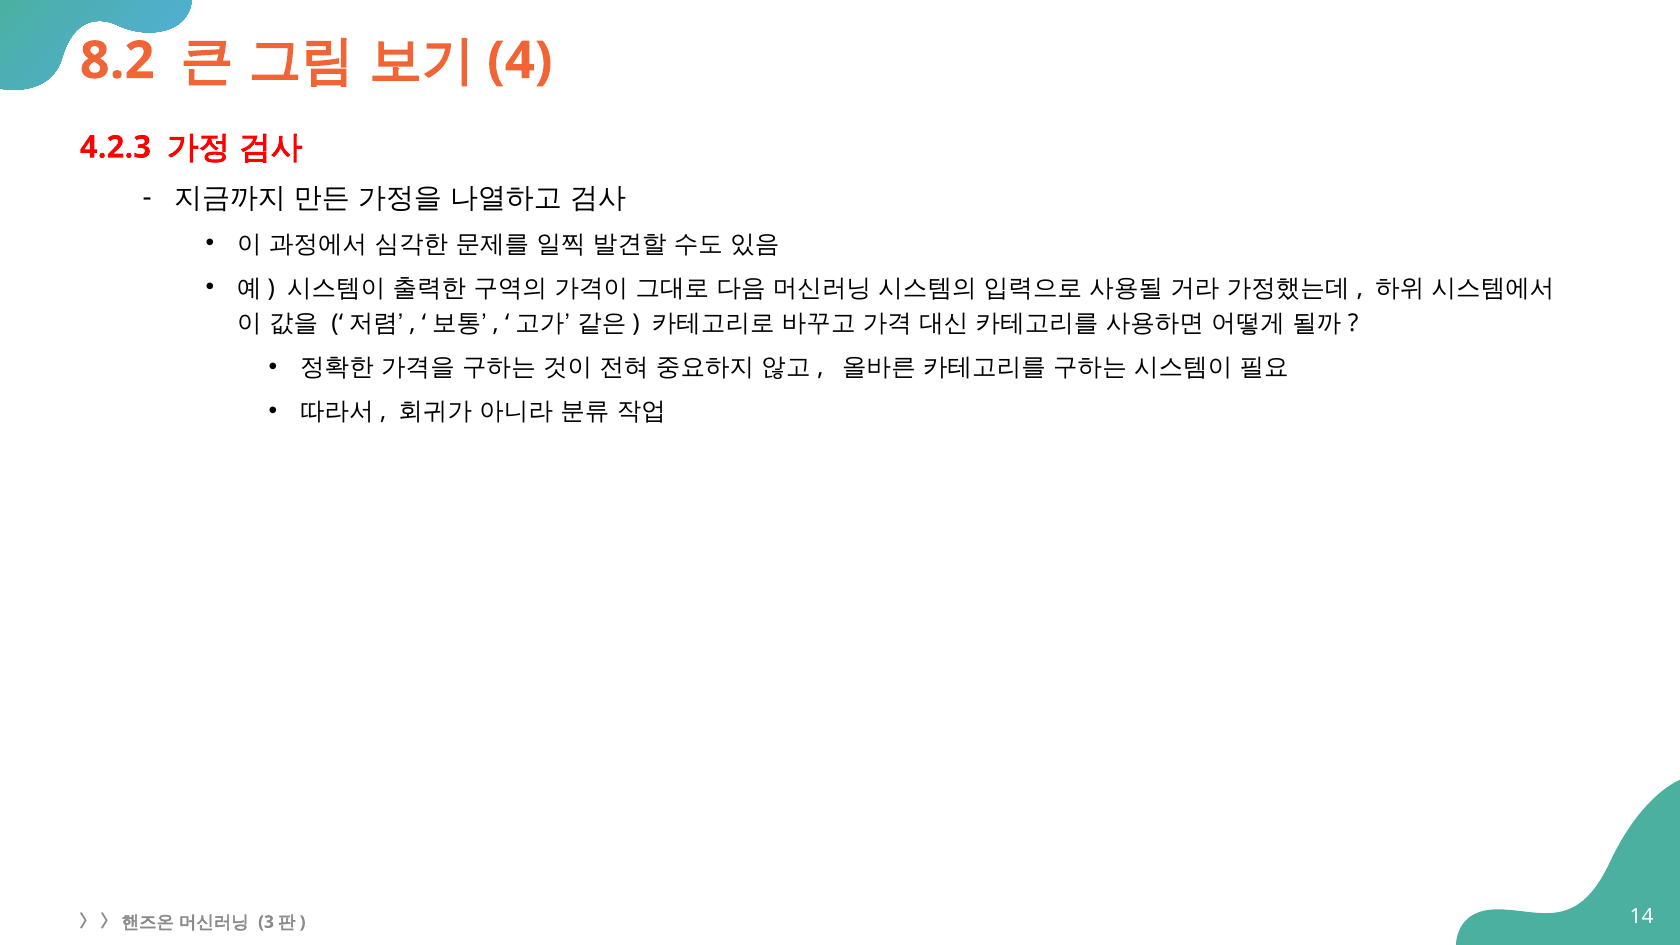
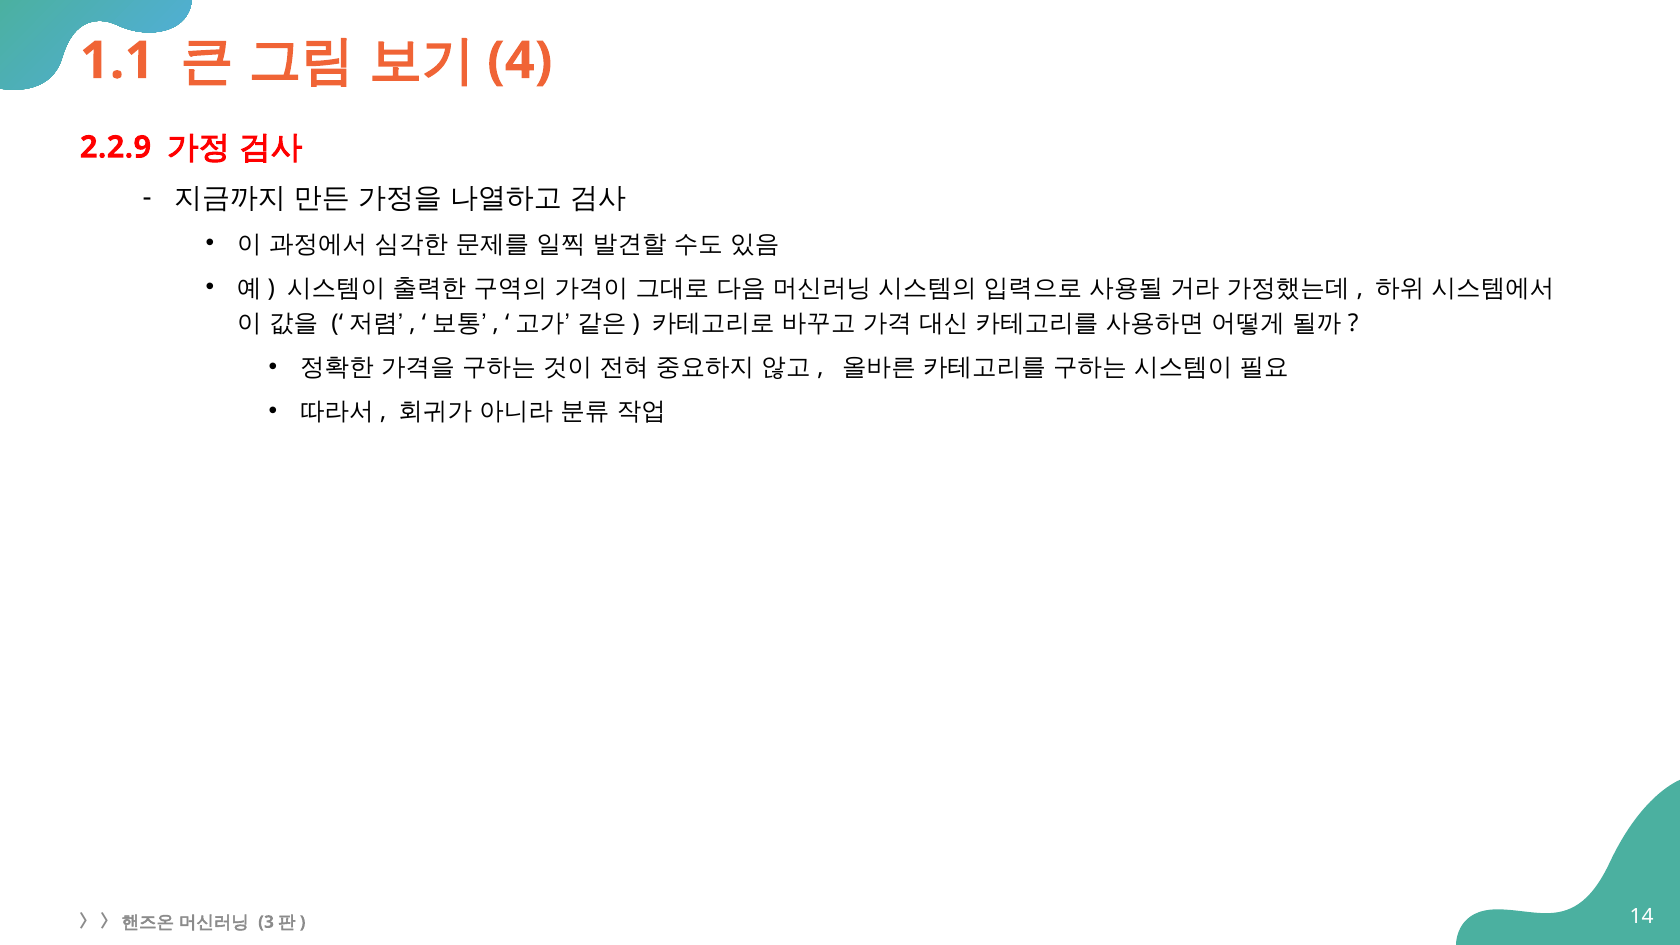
8.2: 8.2 -> 1.1 (117, 61)
4.2.3: 4.2.3 -> 2.2.9 (116, 147)
